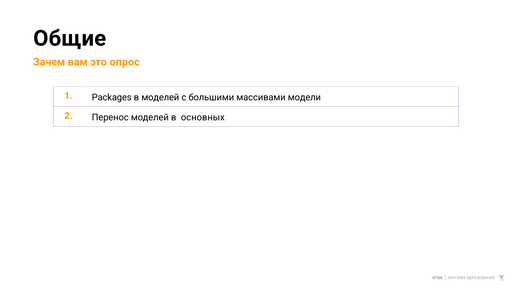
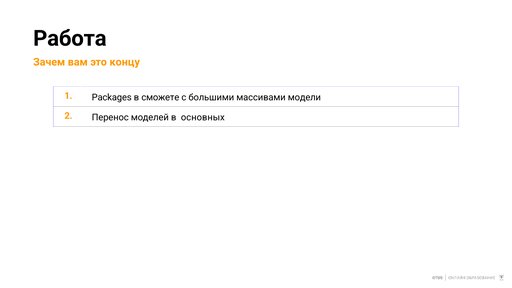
Общие: Общие -> Работа (70, 38)
опрос: опрос -> концу (125, 62)
в моделей: моделей -> сможете (160, 97)
